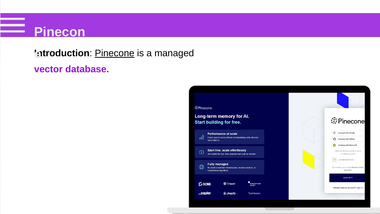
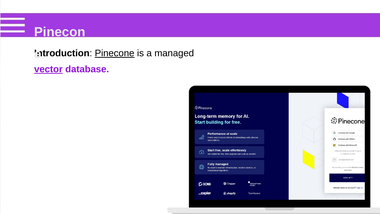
vector underline: none -> present (48, 69)
